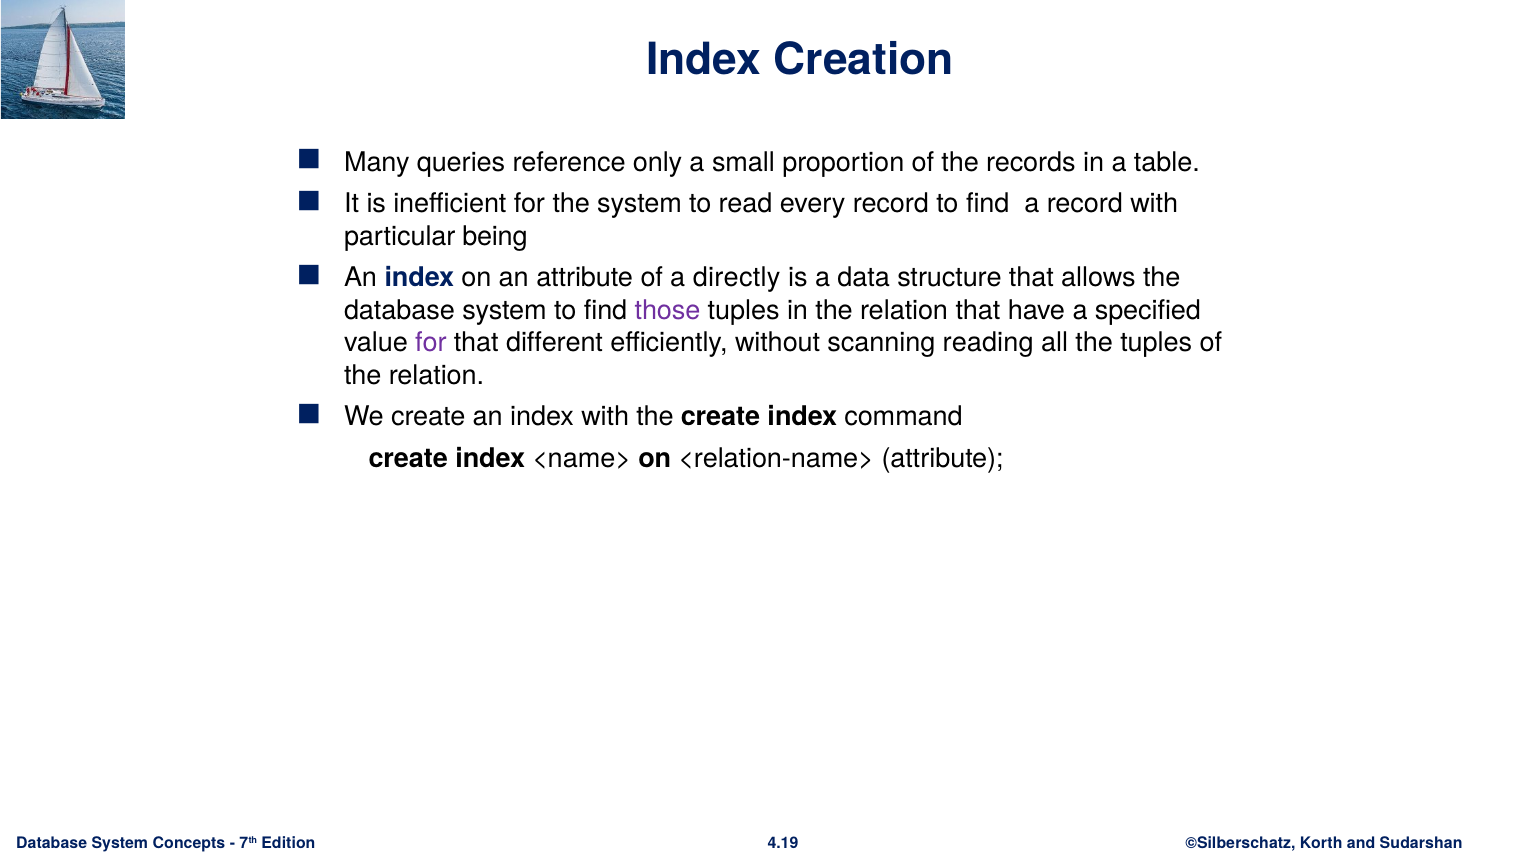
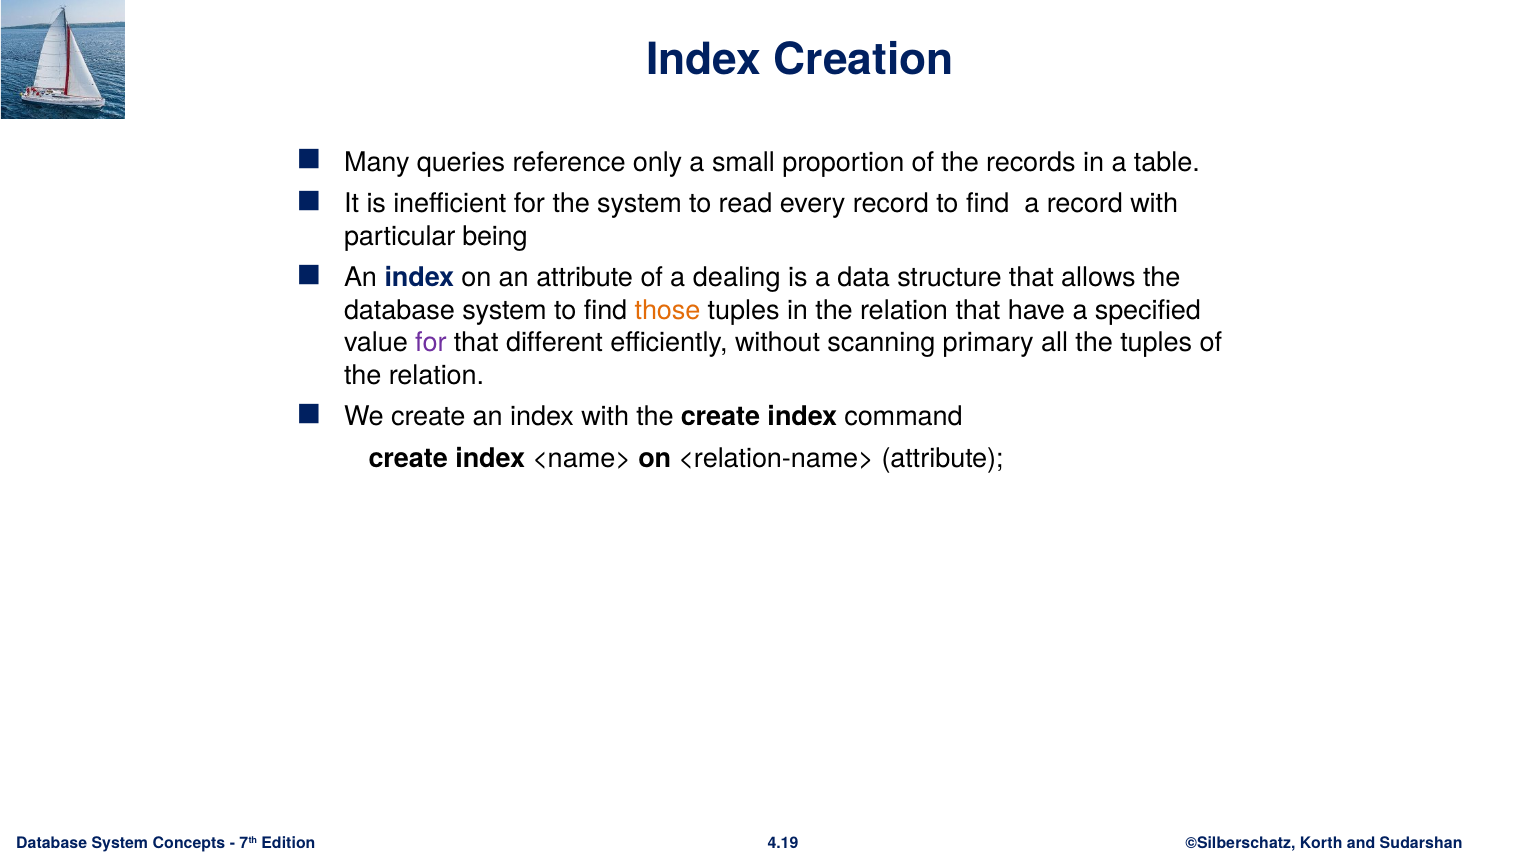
directly: directly -> dealing (737, 278)
those colour: purple -> orange (668, 310)
reading: reading -> primary (988, 343)
